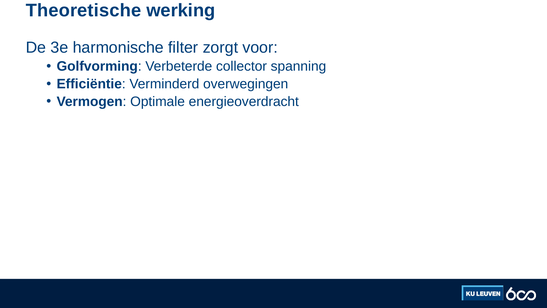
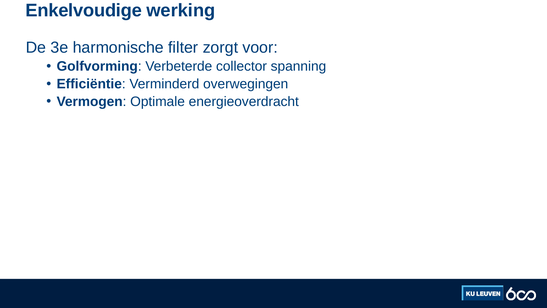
Theoretische: Theoretische -> Enkelvoudige (84, 10)
